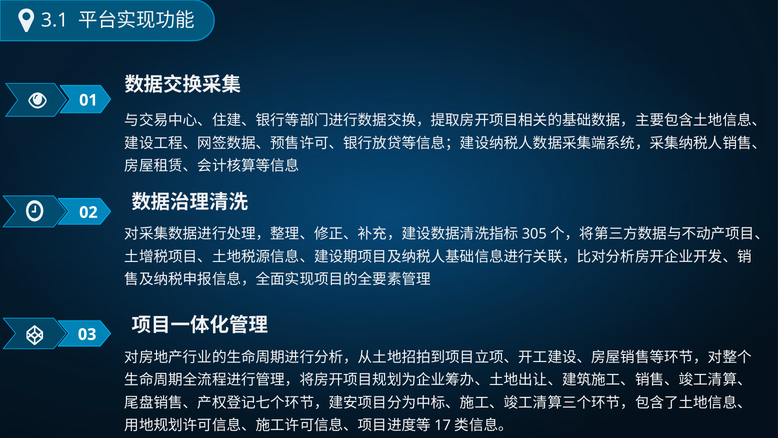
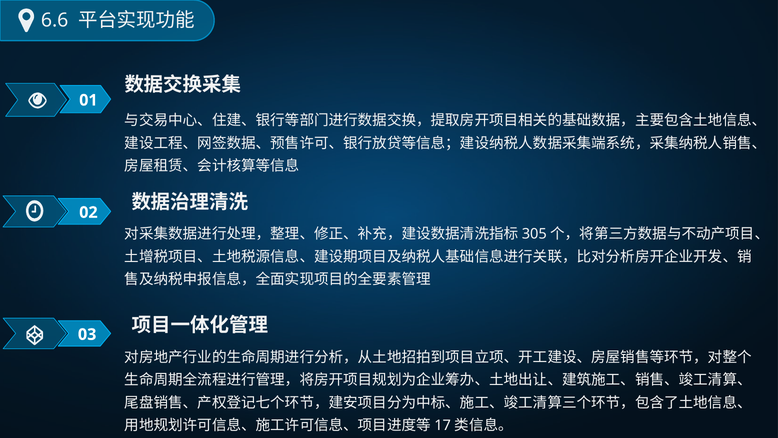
3.1: 3.1 -> 6.6 (55, 20)
